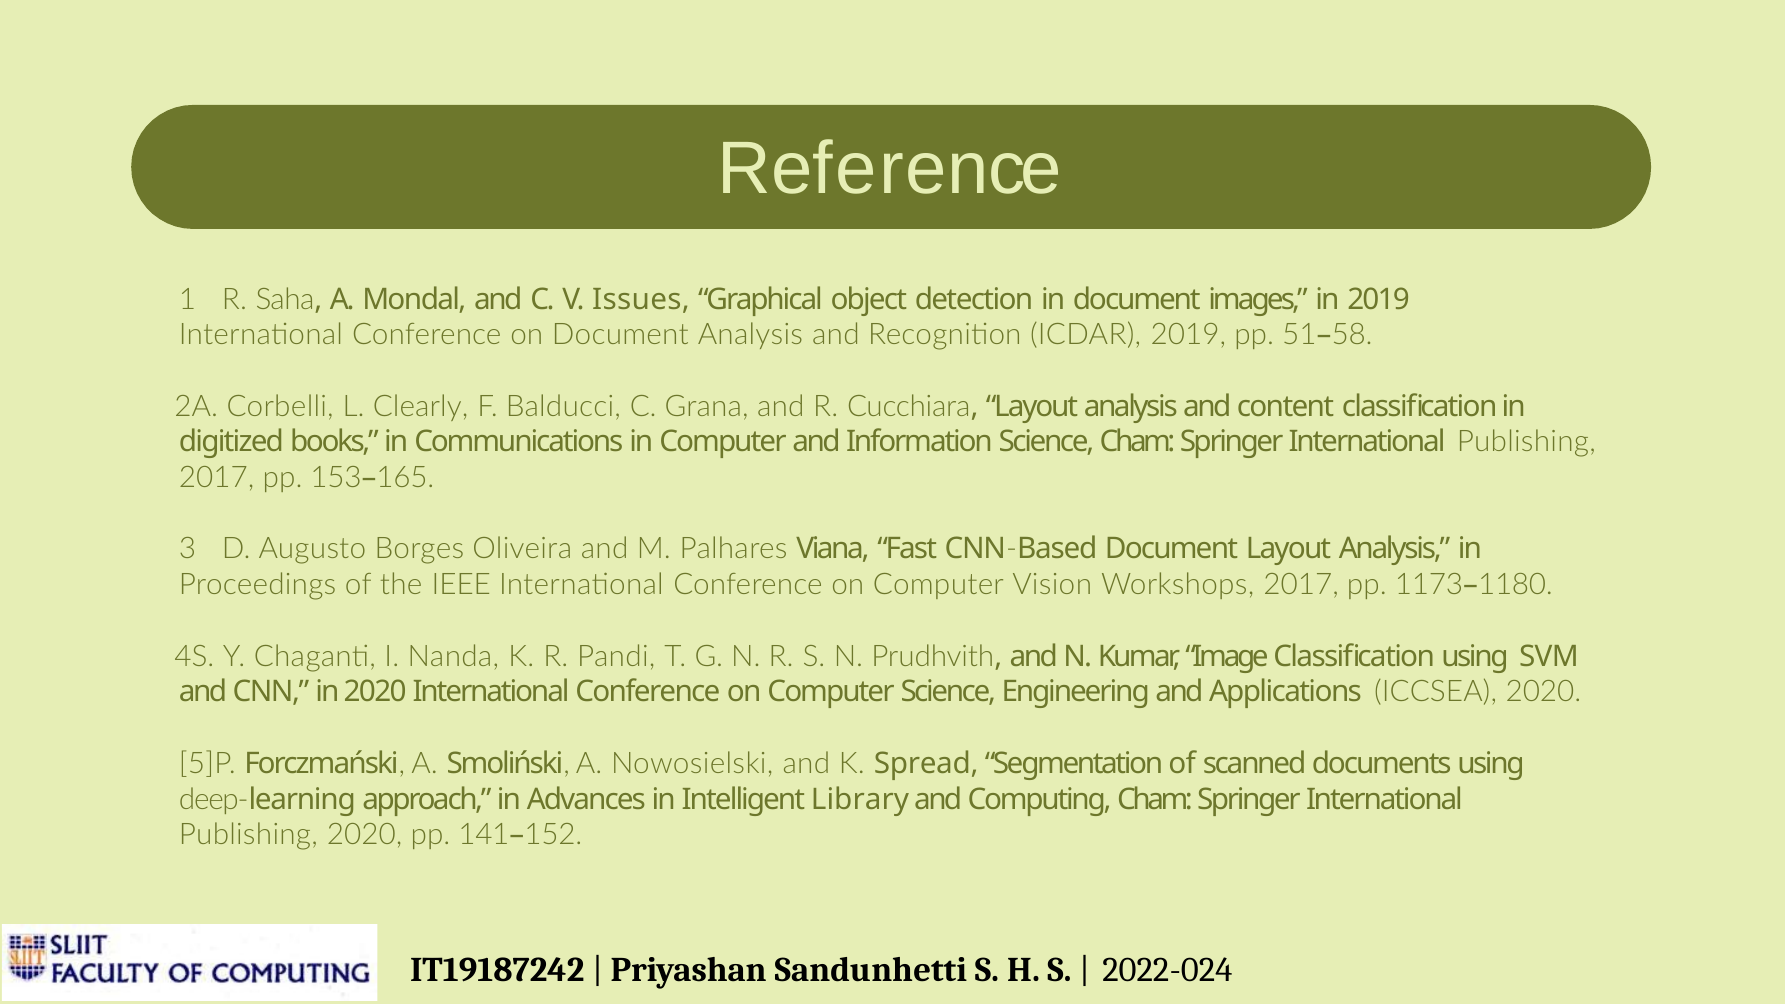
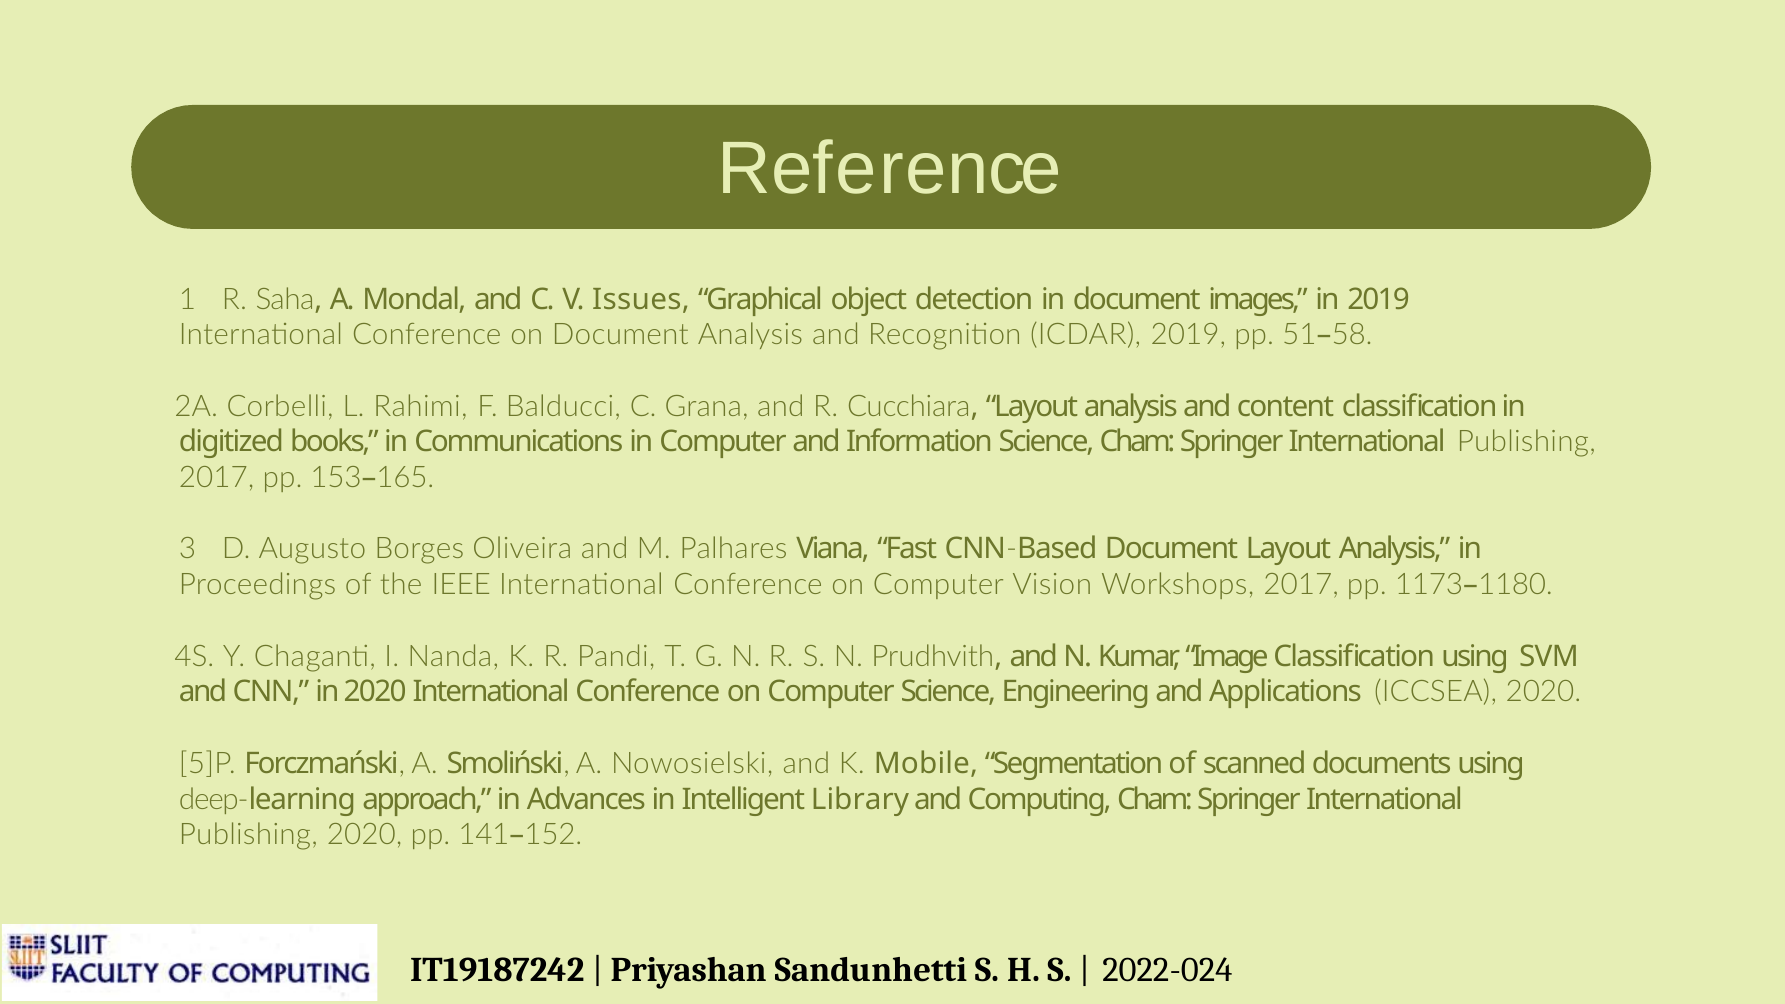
Clearly: Clearly -> Rahimi (420, 406)
Spread: Spread -> Mobile (926, 764)
